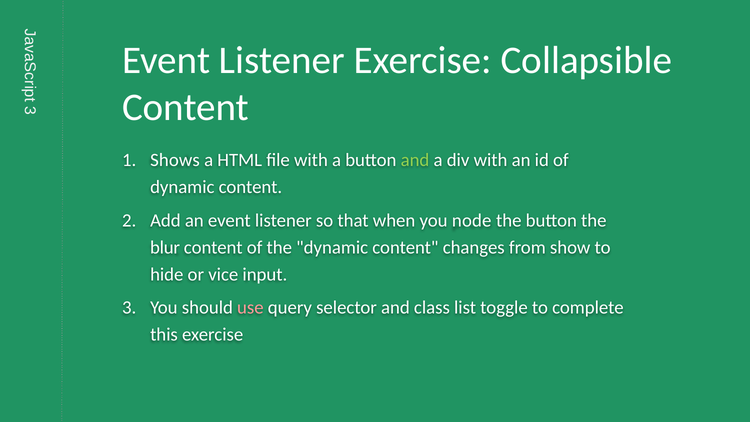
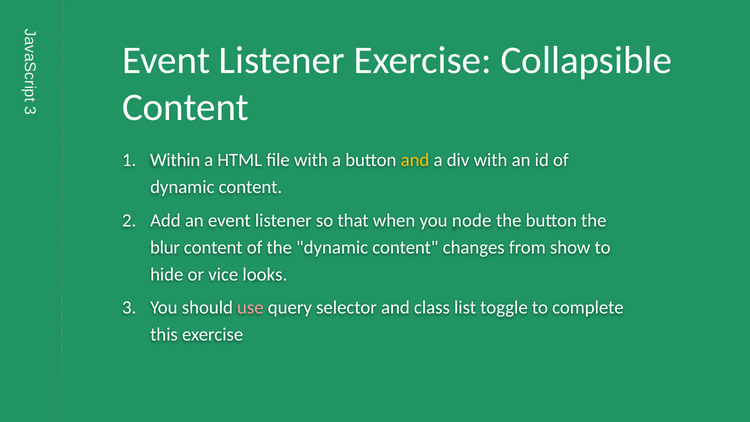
Shows: Shows -> Within (175, 160)
and colour: light green -> yellow (415, 160)
input: input -> looks (265, 274)
